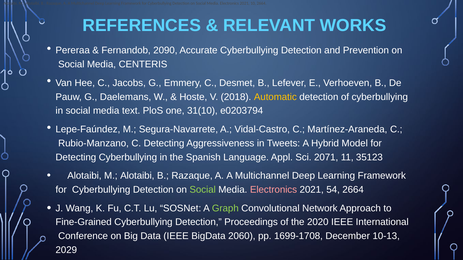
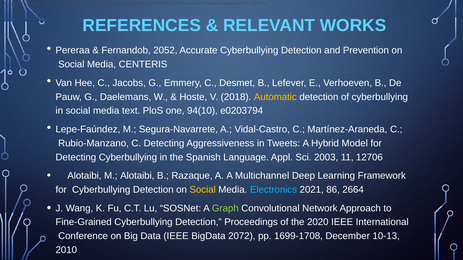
2090: 2090 -> 2052 (165, 51)
31(10: 31(10 -> 94(10 (202, 111)
2071: 2071 -> 2003 (326, 157)
35123: 35123 -> 12706 (369, 157)
Social colour: light green -> yellow (203, 190)
Electronics colour: pink -> light blue (274, 190)
54: 54 -> 86 (333, 190)
2060: 2060 -> 2072 (242, 236)
2029: 2029 -> 2010 (66, 250)
